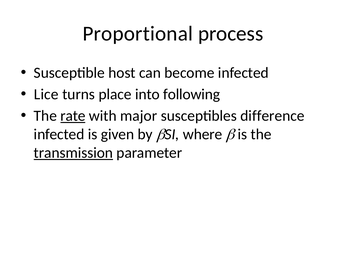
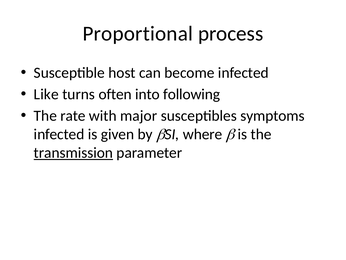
Lice: Lice -> Like (46, 94)
place: place -> often (115, 94)
rate underline: present -> none (73, 116)
difference: difference -> symptoms (273, 116)
